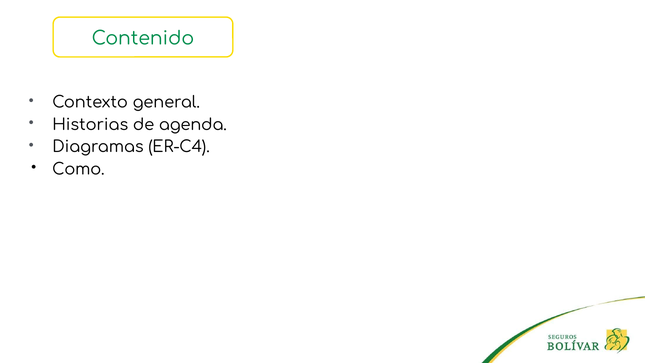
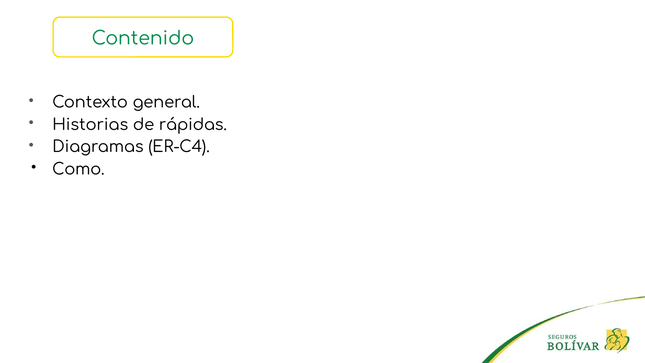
agenda: agenda -> rápidas (193, 125)
